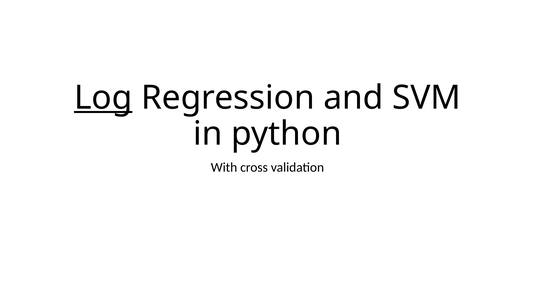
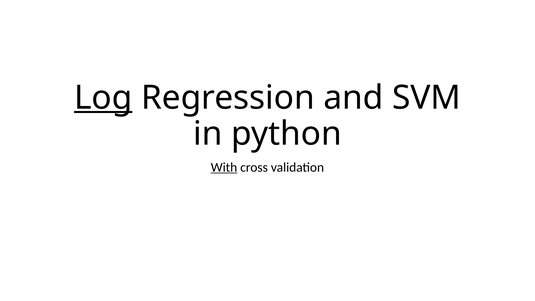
With underline: none -> present (224, 167)
